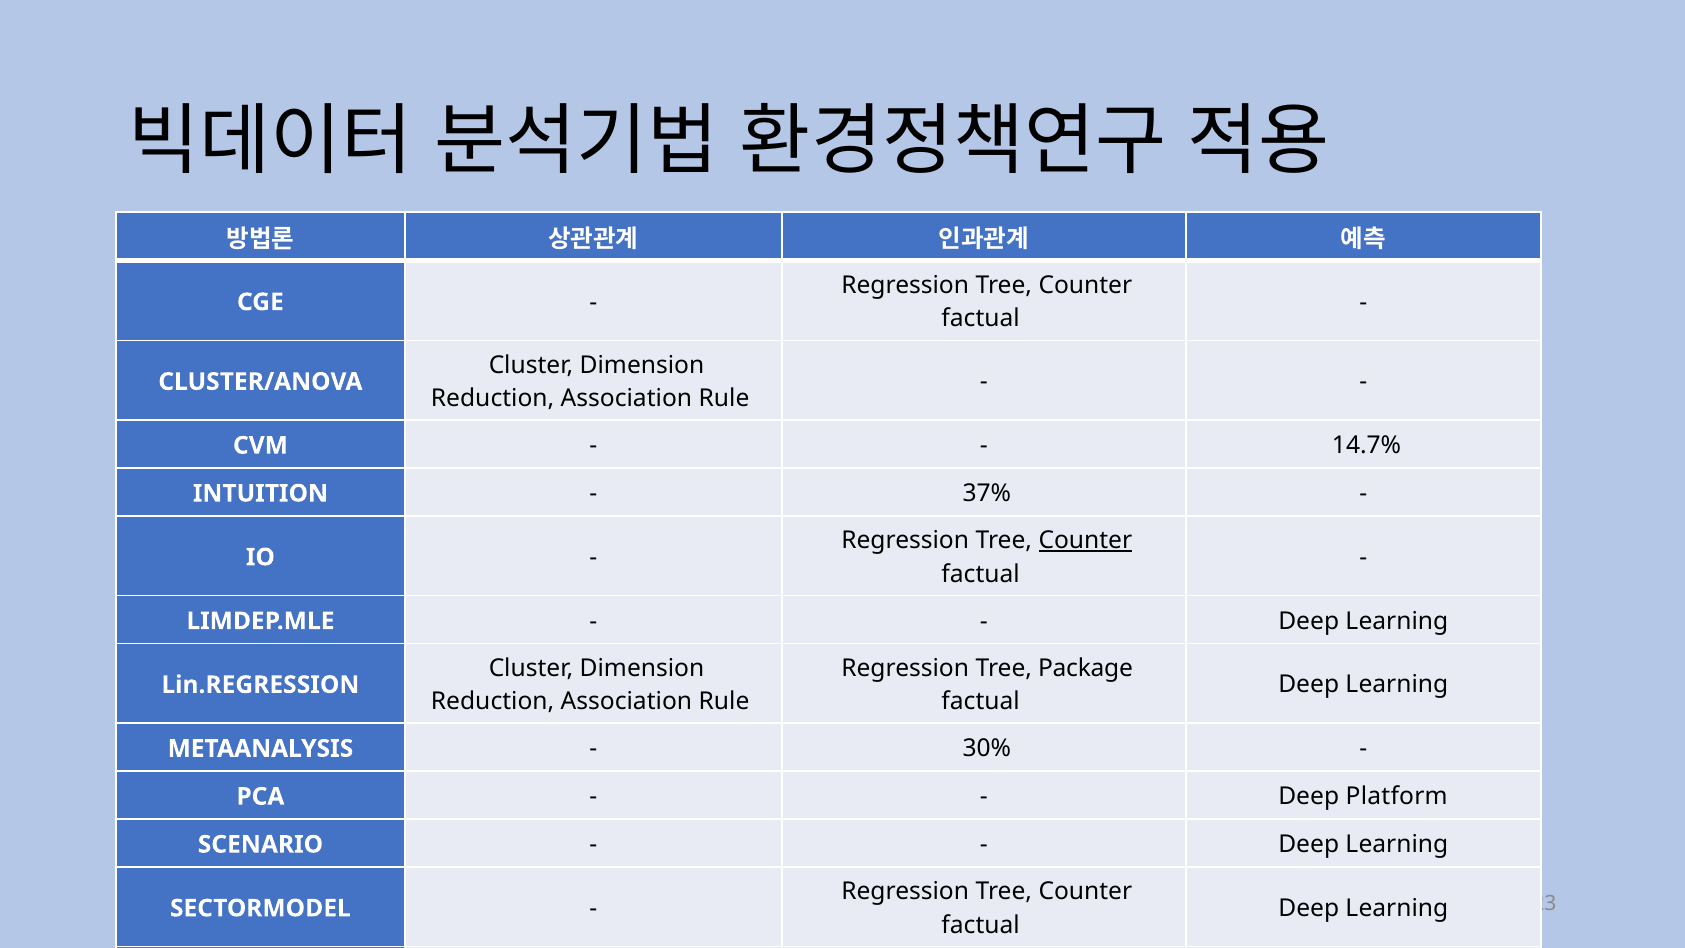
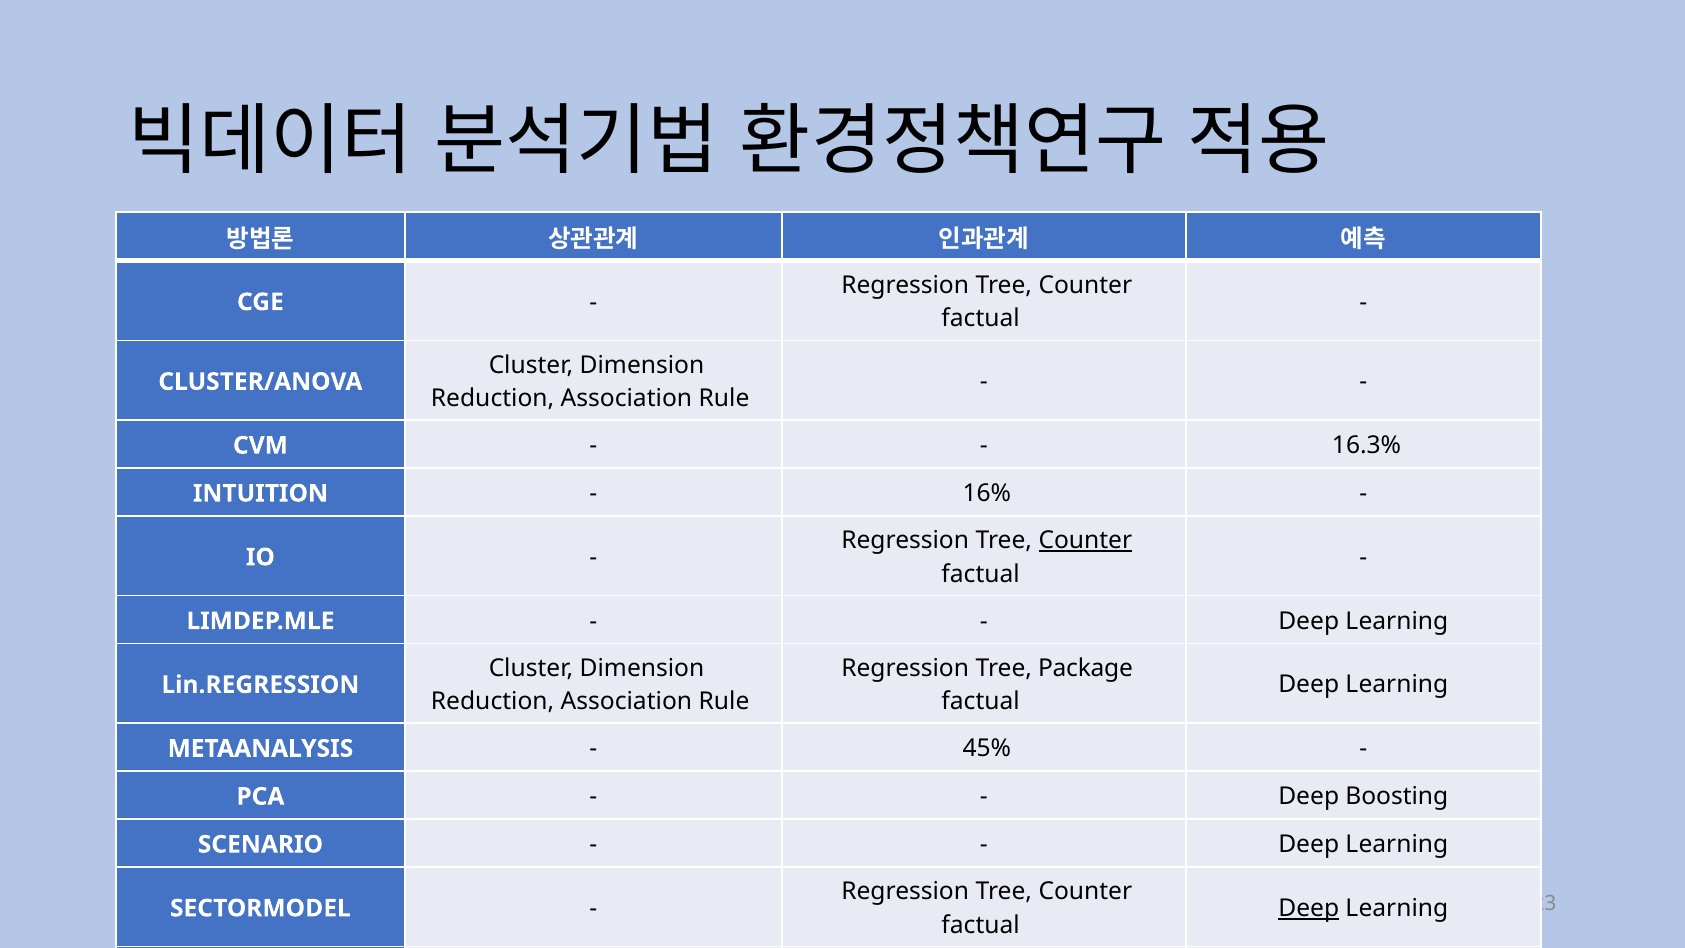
14.7%: 14.7% -> 16.3% (1367, 445)
37%: 37% -> 16% (987, 493)
30%: 30% -> 45% (987, 748)
Platform: Platform -> Boosting (1397, 796)
Deep underline: none -> present (1309, 908)
